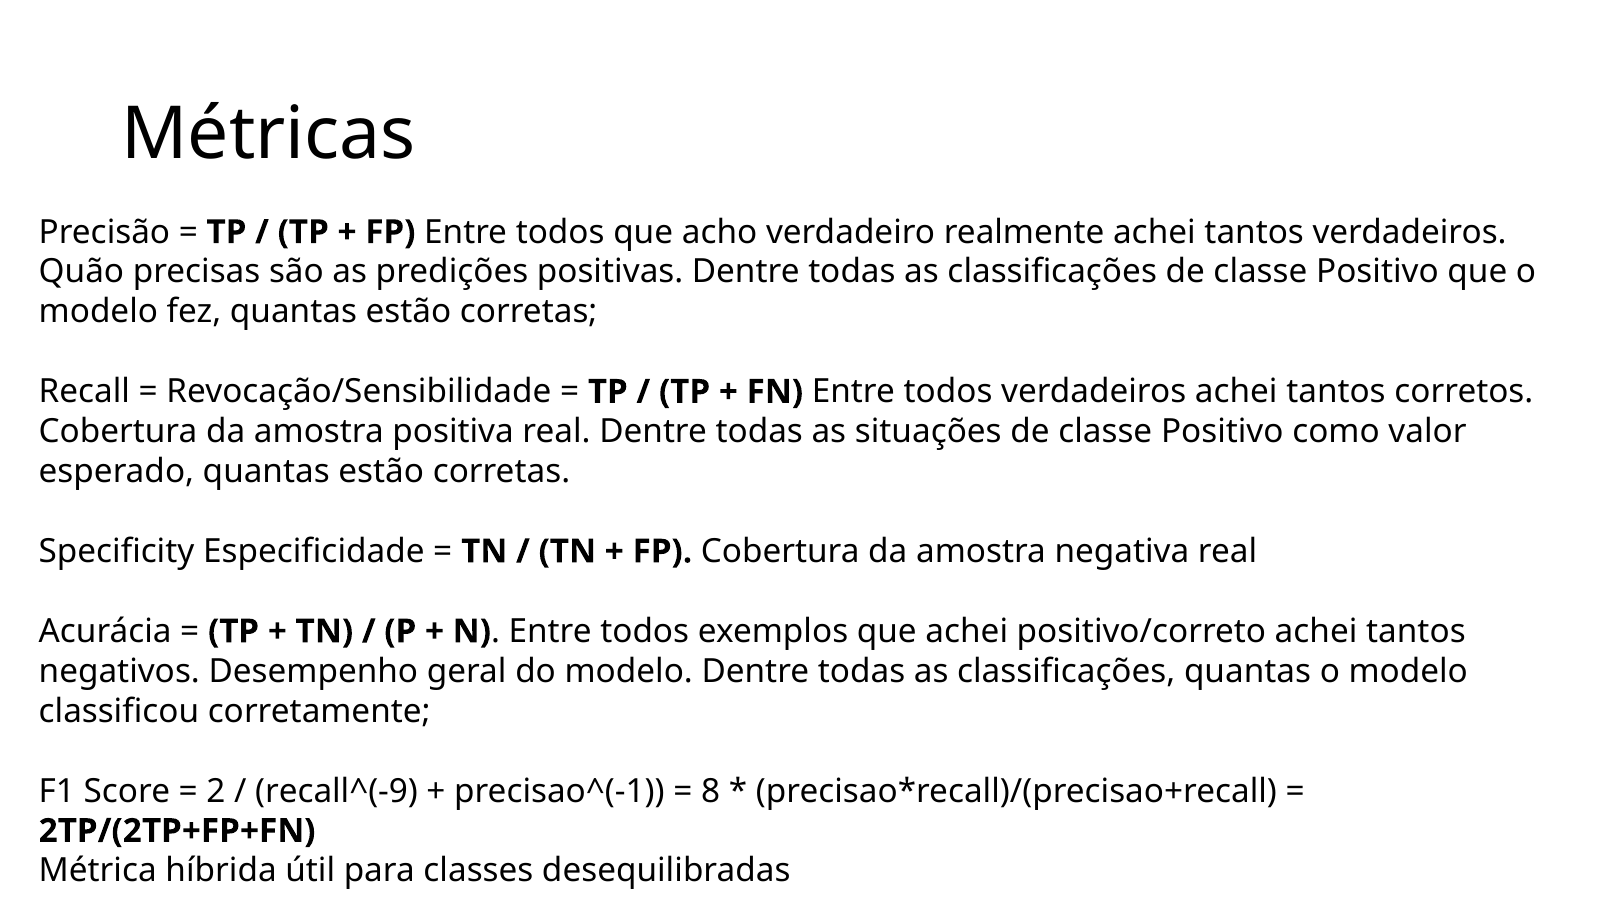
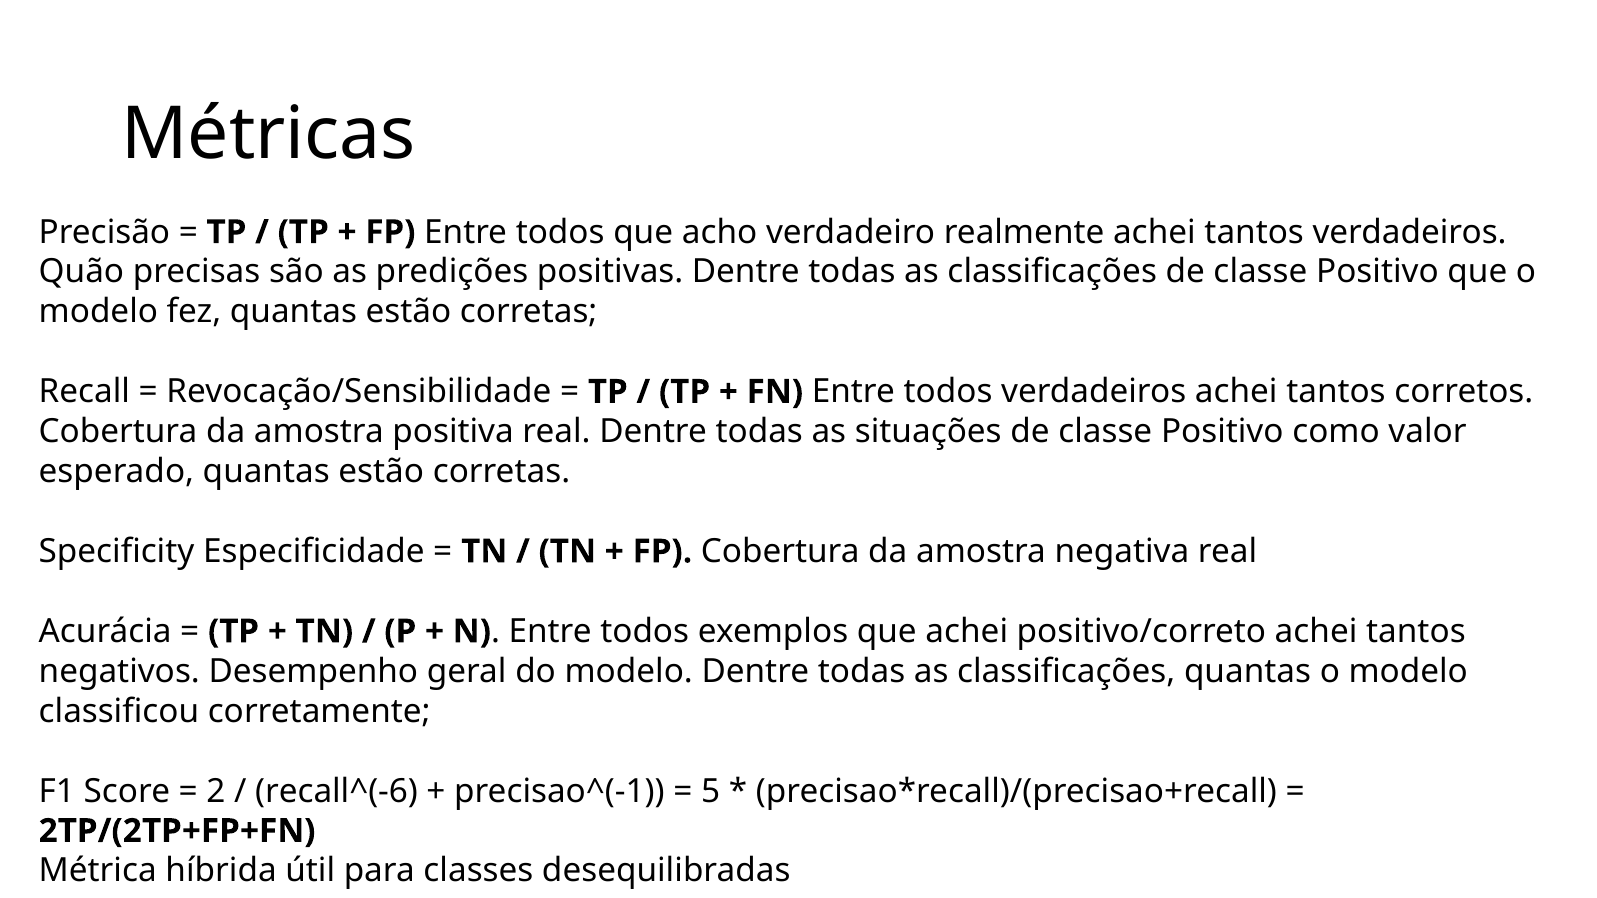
recall^(-9: recall^(-9 -> recall^(-6 (337, 791)
8: 8 -> 5 (711, 791)
